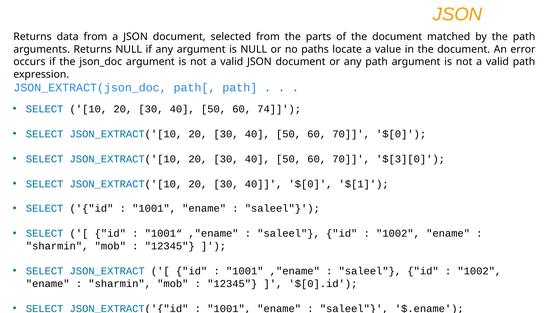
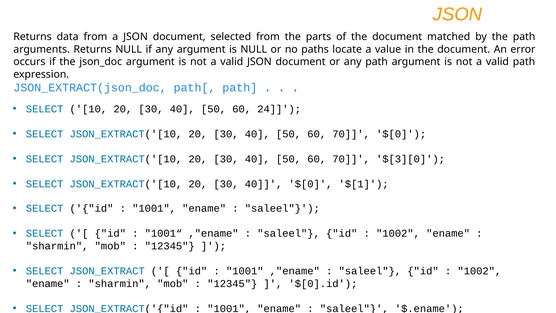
74: 74 -> 24 (279, 109)
